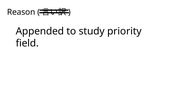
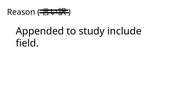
priority: priority -> include (124, 31)
